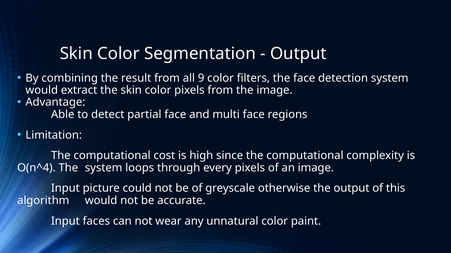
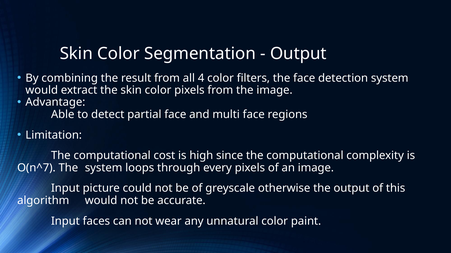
9: 9 -> 4 (201, 78)
O(n^4: O(n^4 -> O(n^7 (36, 168)
